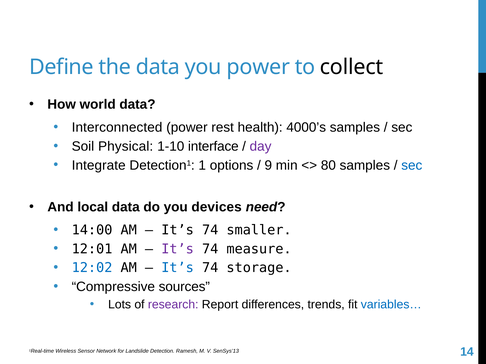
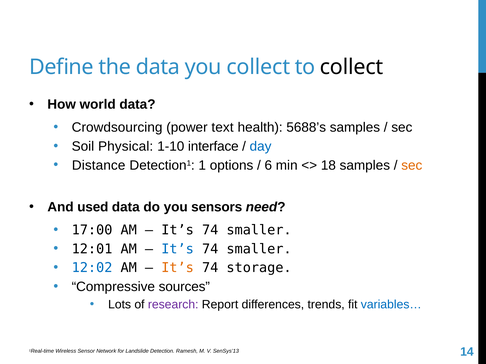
you power: power -> collect (258, 67)
Interconnected: Interconnected -> Crowdsourcing (117, 128)
rest: rest -> text (223, 128)
4000’s: 4000’s -> 5688’s (306, 128)
day colour: purple -> blue (261, 147)
Integrate: Integrate -> Distance (99, 165)
9: 9 -> 6 (268, 165)
80: 80 -> 18 (328, 165)
sec colour: blue -> orange (412, 165)
local: local -> used (93, 207)
devices: devices -> sensors (217, 207)
14:00: 14:00 -> 17:00 (92, 230)
It’s colour: purple -> blue (178, 249)
measure: measure -> smaller (259, 249)
It’s colour: blue -> orange (178, 268)
